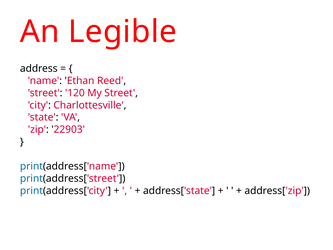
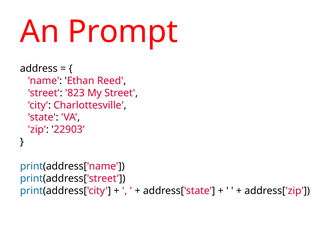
Legible: Legible -> Prompt (123, 32)
120: 120 -> 823 (75, 93)
